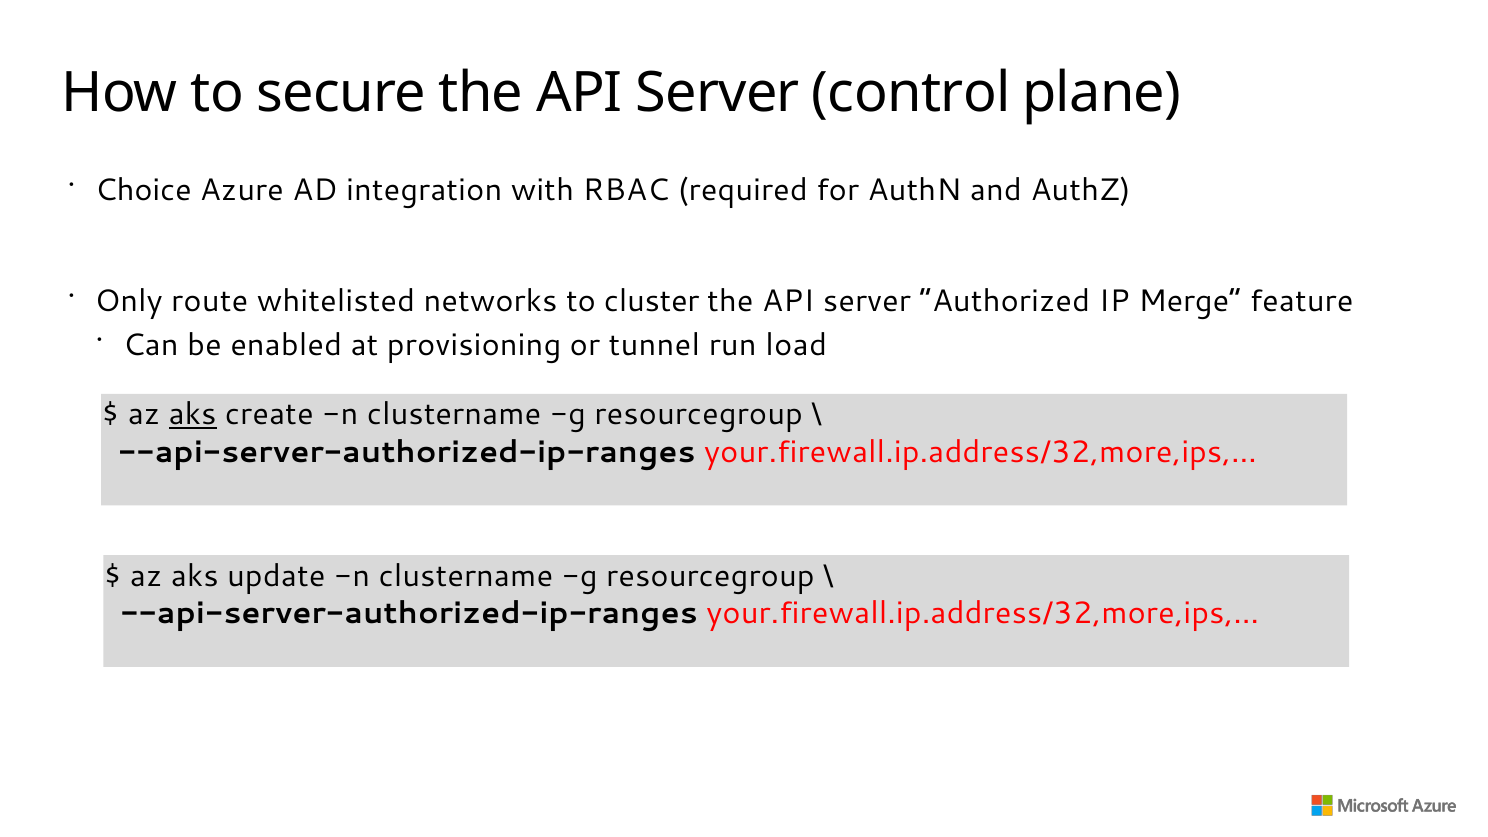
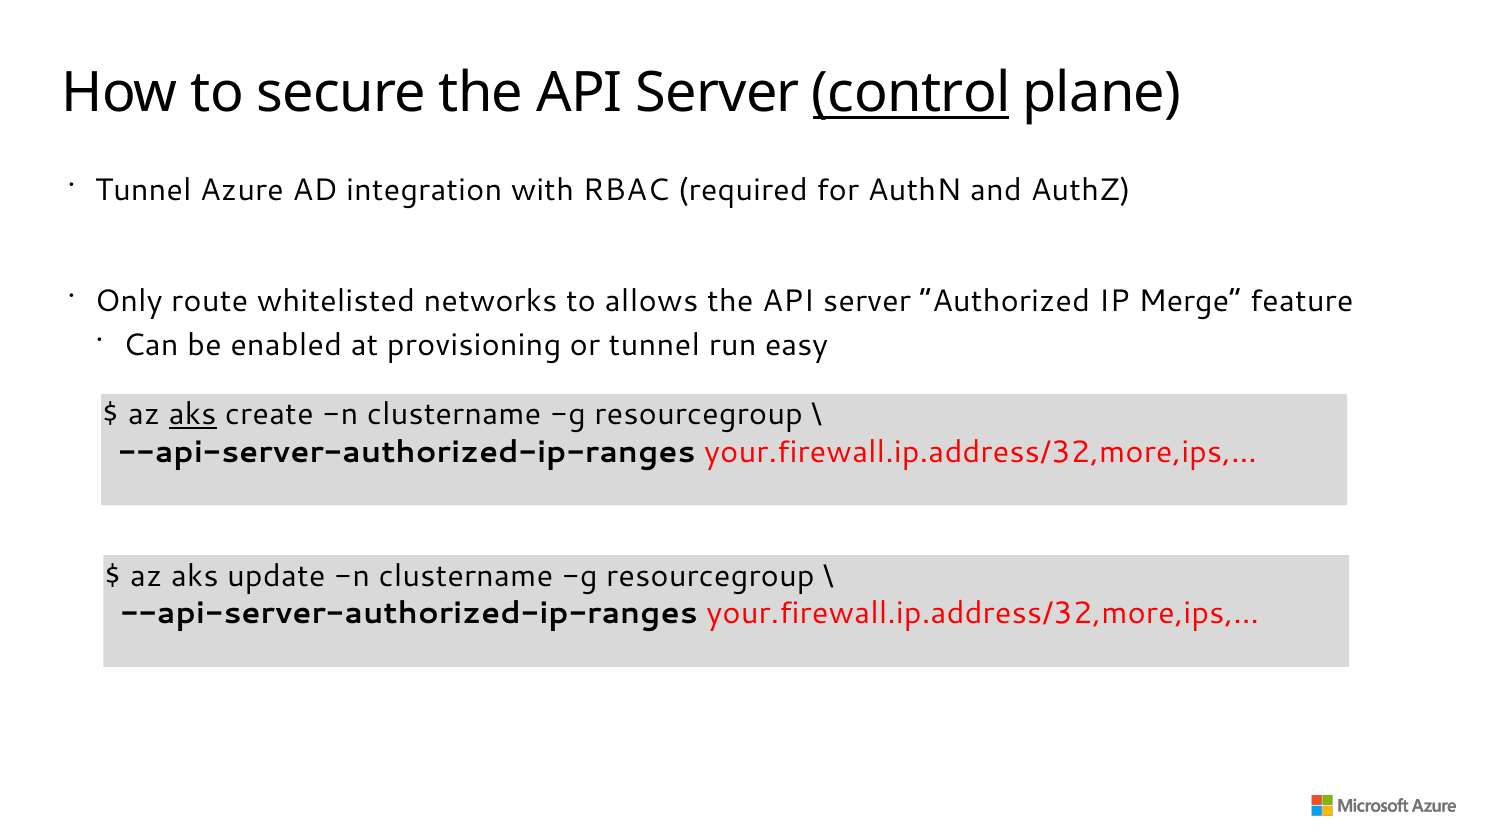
control underline: none -> present (911, 93)
Choice: Choice -> Tunnel (143, 190)
cluster: cluster -> allows (651, 302)
load: load -> easy (797, 345)
